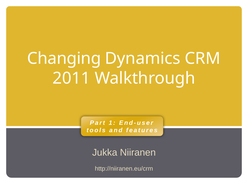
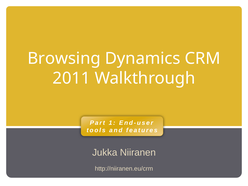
Changing: Changing -> Browsing (64, 58)
